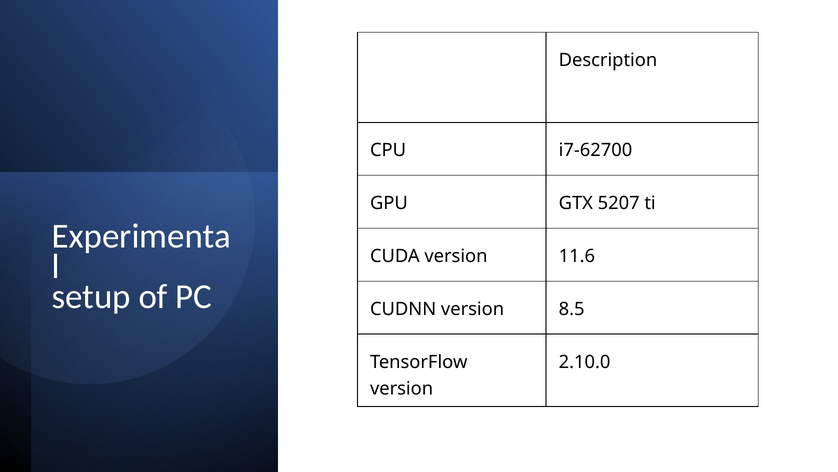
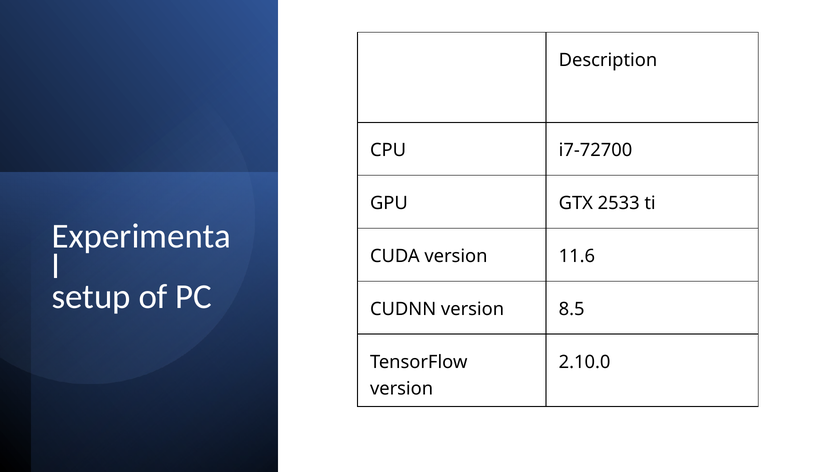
i7-62700: i7-62700 -> i7-72700 (595, 150)
5207: 5207 -> 2533 (619, 203)
